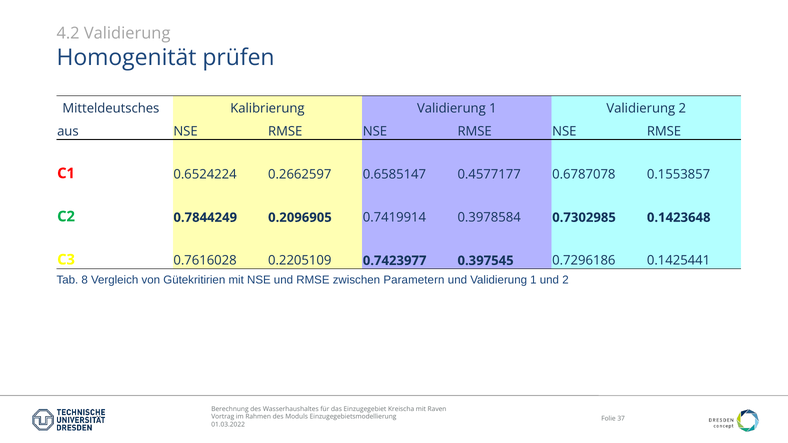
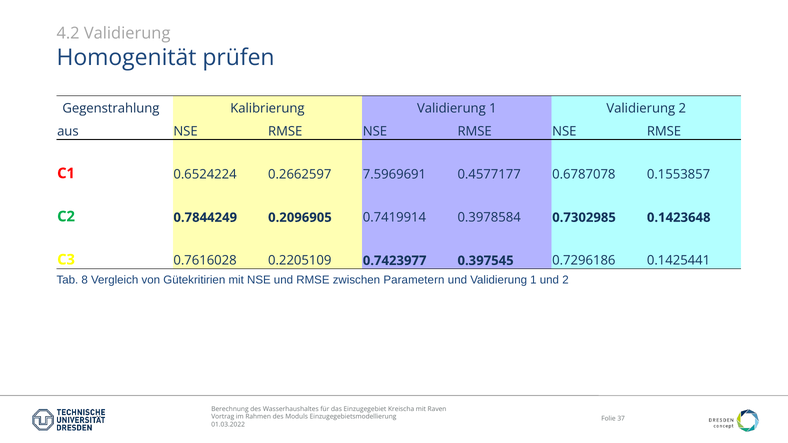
Mitteldeutsches: Mitteldeutsches -> Gegenstrahlung (111, 108)
0.6585147: 0.6585147 -> 7.5969691 (394, 174)
